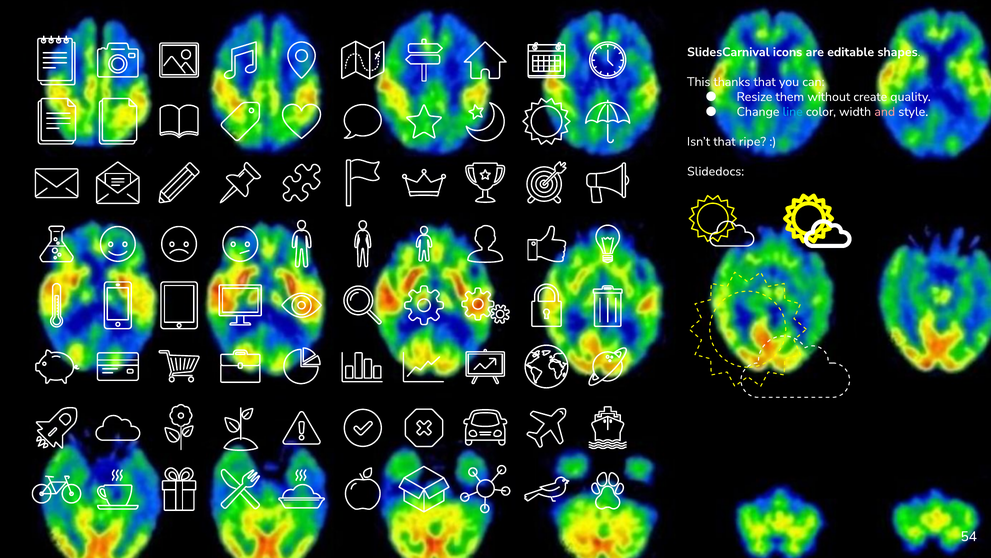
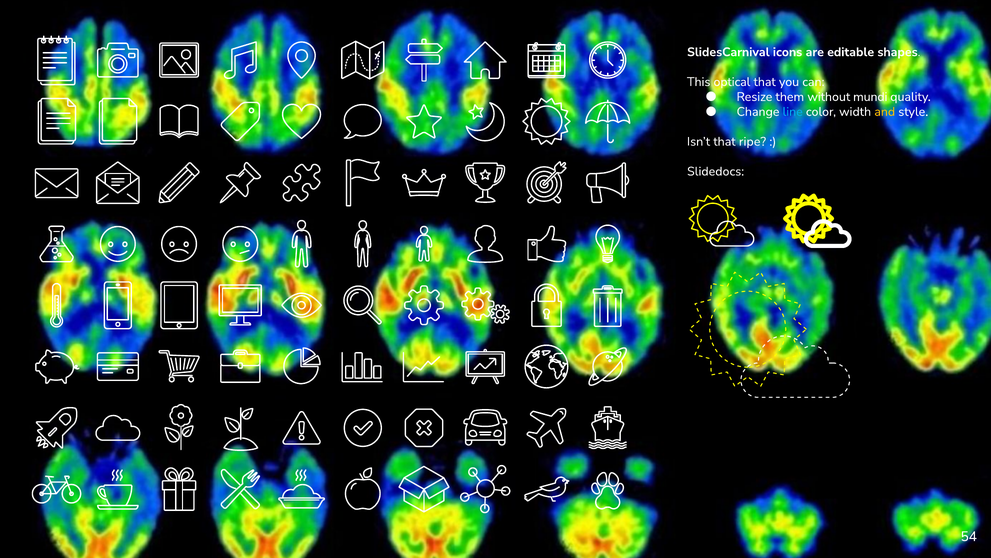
thanks: thanks -> optical (732, 82)
create: create -> mundi (870, 97)
and colour: pink -> yellow (885, 112)
